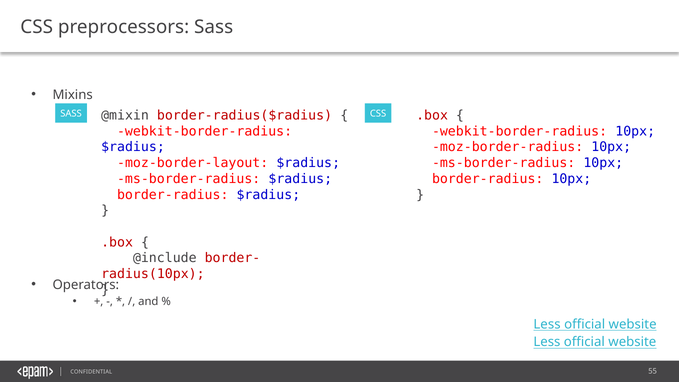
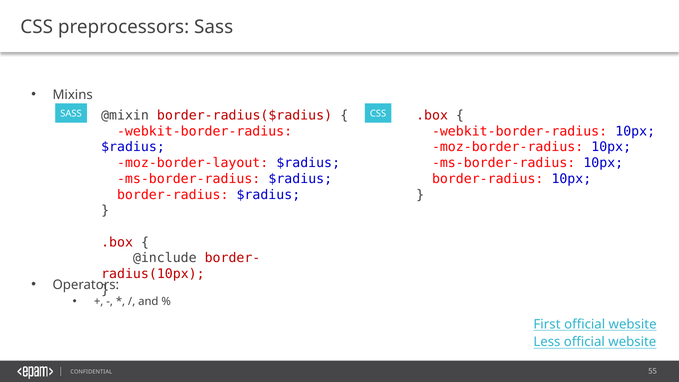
Less: Less -> First (547, 324)
